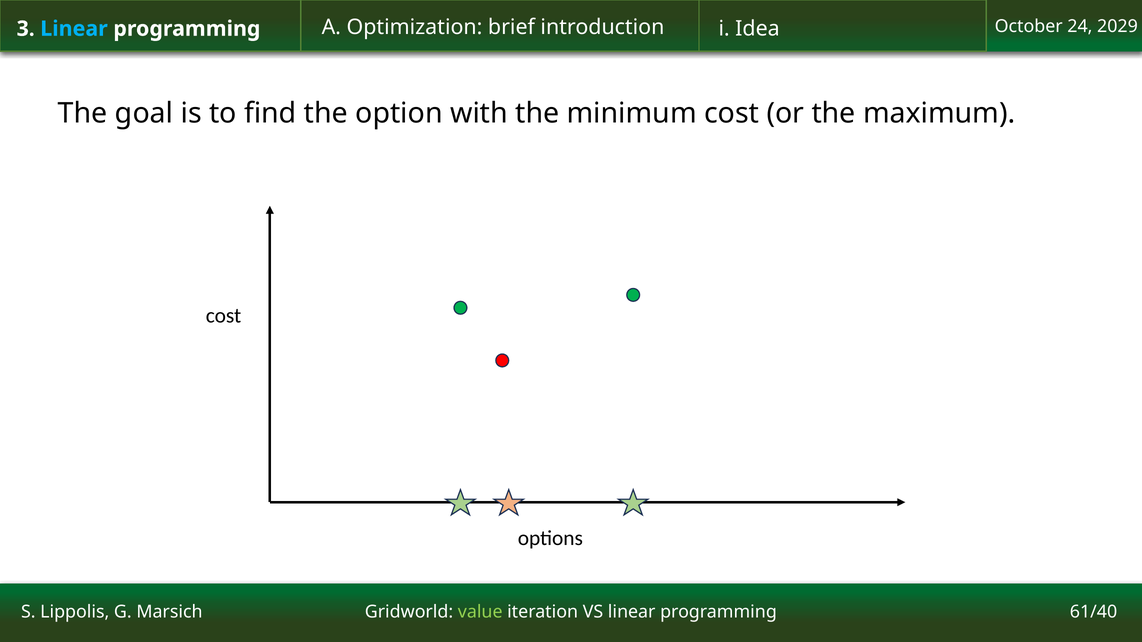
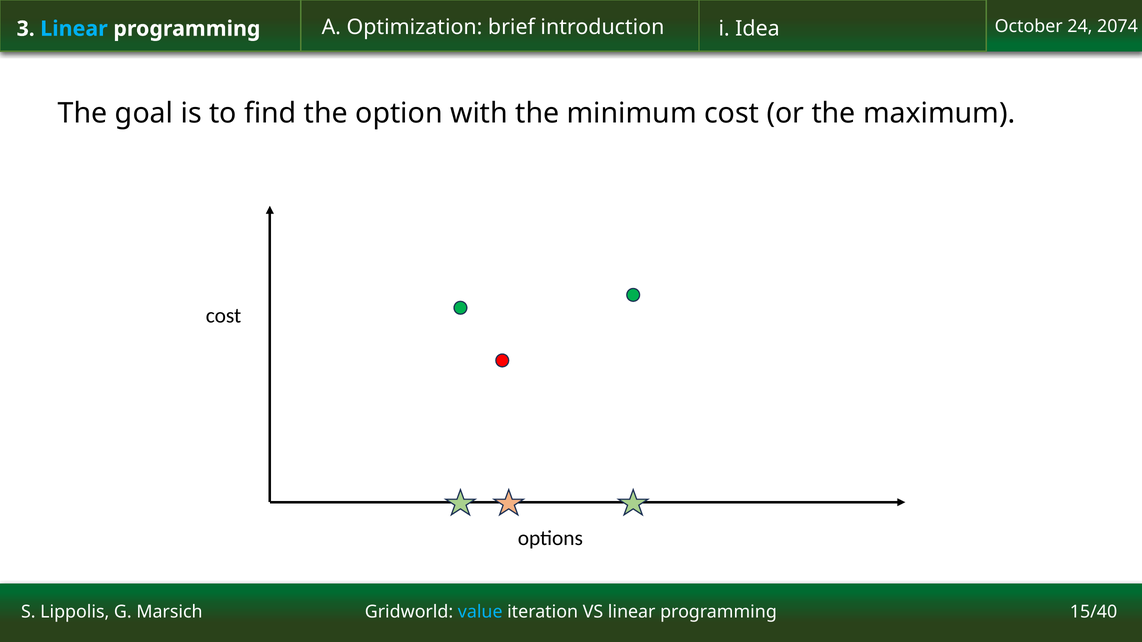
2029: 2029 -> 2074 (1117, 26)
61/40: 61/40 -> 15/40 (1094, 612)
value colour: light green -> light blue (480, 612)
